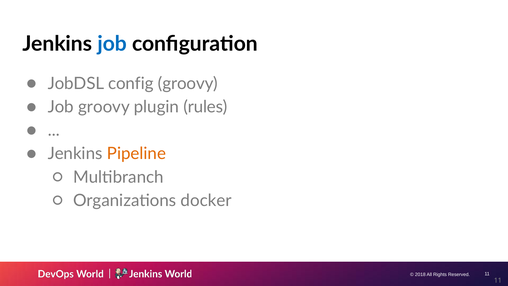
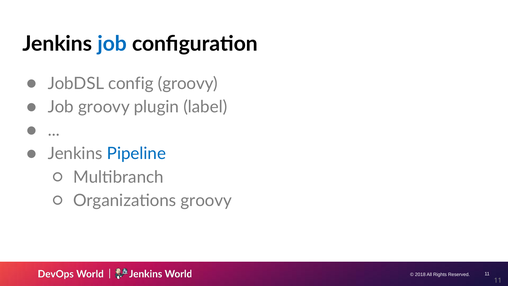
rules: rules -> label (205, 107)
Pipeline colour: orange -> blue (136, 154)
Organizations docker: docker -> groovy (206, 201)
